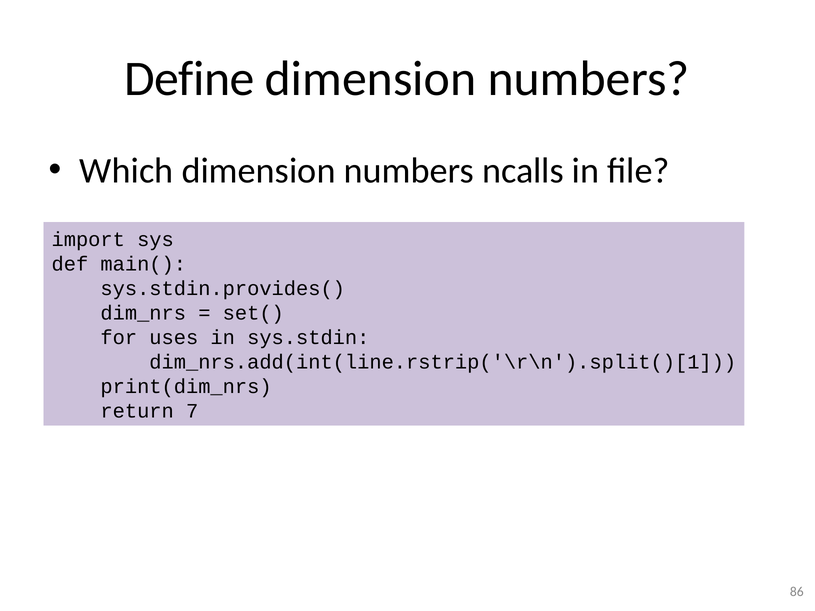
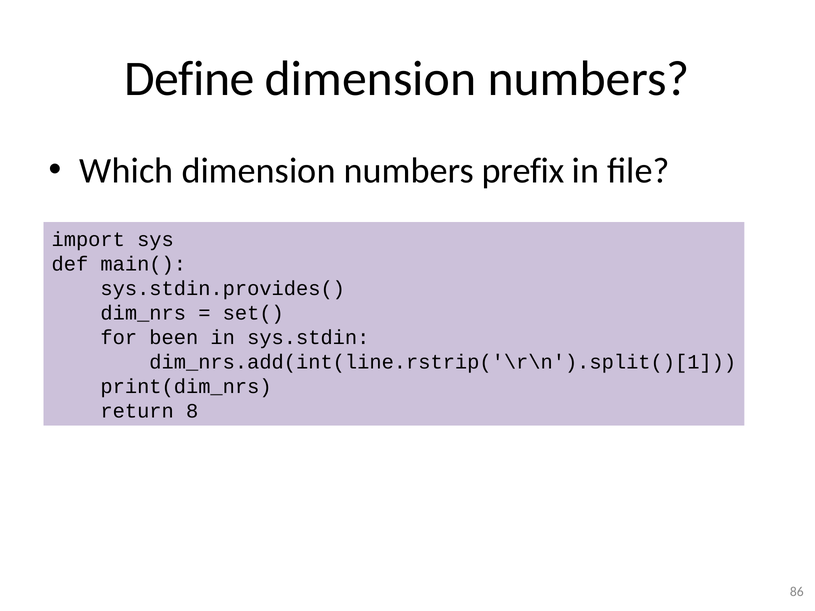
ncalls: ncalls -> prefix (523, 171)
uses: uses -> been (174, 338)
7: 7 -> 8 (192, 411)
